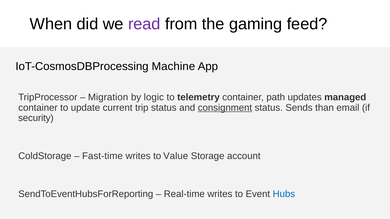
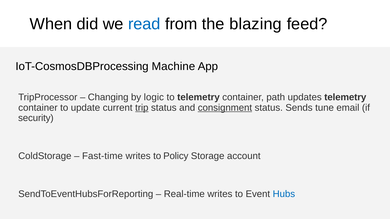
read colour: purple -> blue (144, 24)
gaming: gaming -> blazing (256, 24)
Migration: Migration -> Changing (108, 97)
updates managed: managed -> telemetry (345, 97)
trip underline: none -> present (142, 108)
than: than -> tune (325, 108)
Value: Value -> Policy (176, 156)
